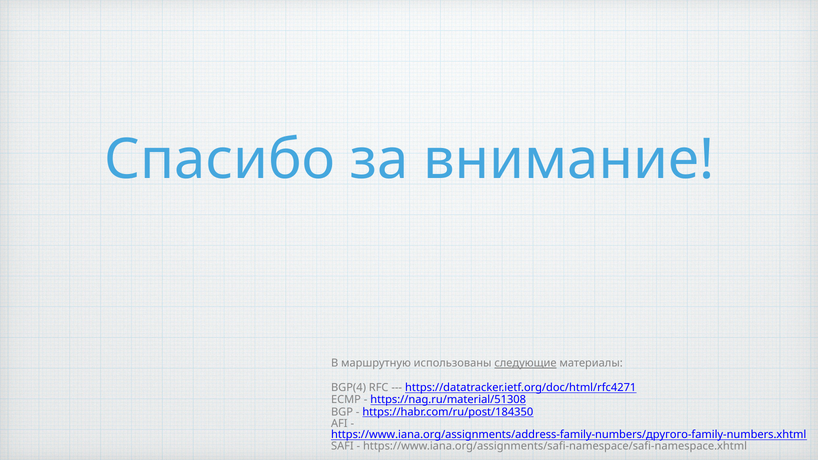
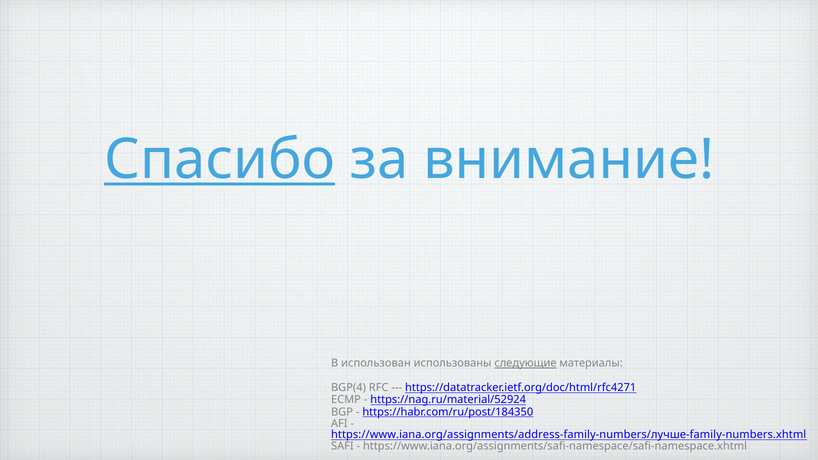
Спасибо underline: none -> present (220, 160)
маршрутную: маршрутную -> использован (376, 363)
https://nag.ru/material/51308: https://nag.ru/material/51308 -> https://nag.ru/material/52924 (448, 400)
https://www.iana.org/assignments/address-family-numbers/другого-family-numbers.xhtml: https://www.iana.org/assignments/address-family-numbers/другого-family-numbers.xhtml -> https://www.iana.org/assignments/address-family-numbers/лучше-family-numbers.xhtml (569, 435)
